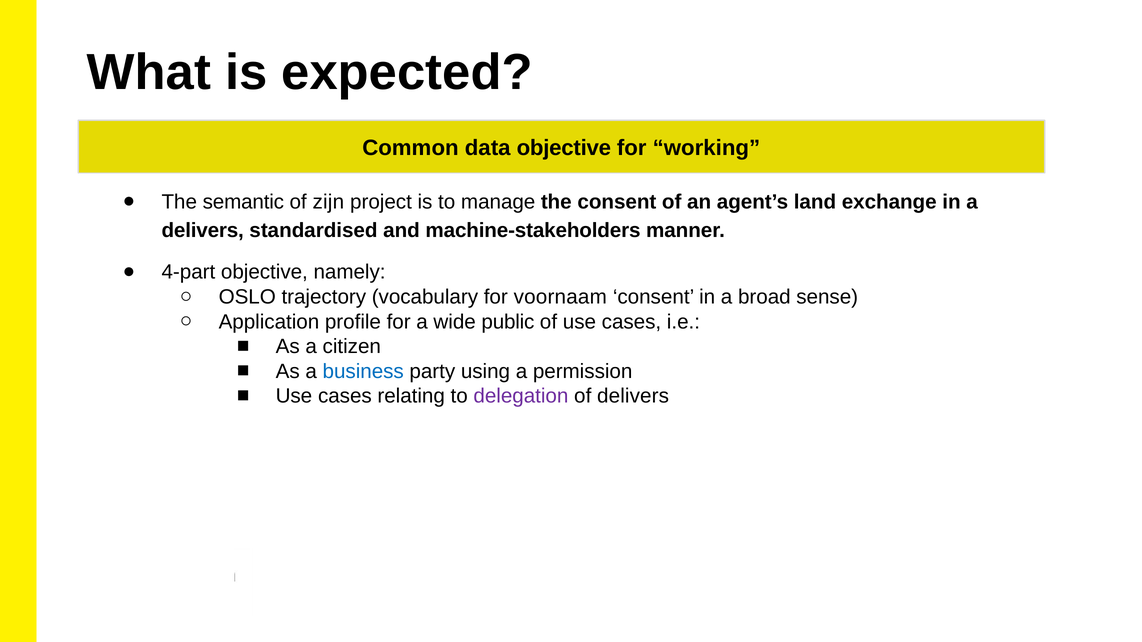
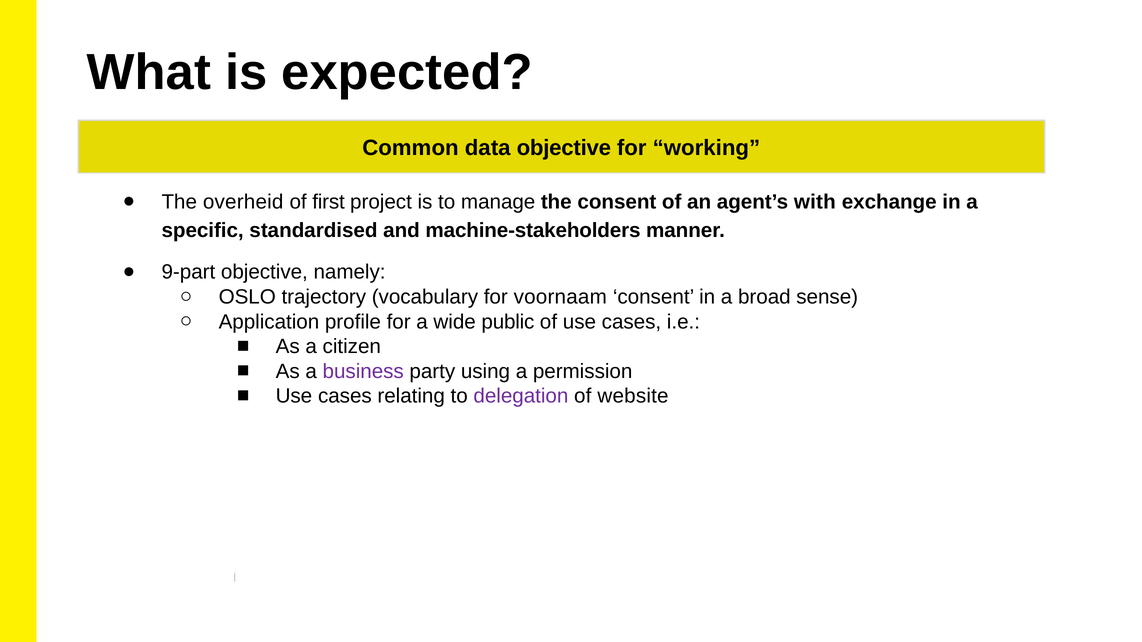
semantic: semantic -> overheid (243, 202)
zijn: zijn -> first (329, 202)
land: land -> with (815, 202)
delivers: delivers -> specific (203, 230)
4-part: 4-part -> 9-part (188, 272)
business colour: blue -> purple (363, 371)
of delivers: delivers -> website (633, 396)
